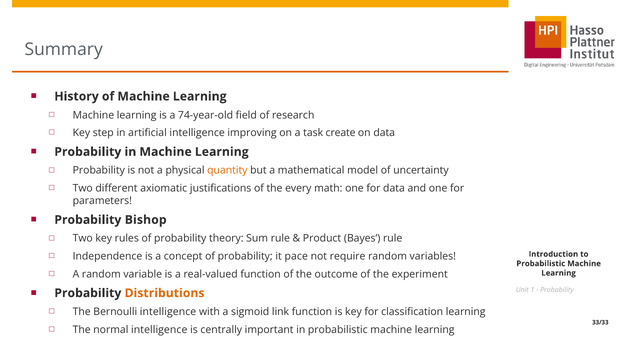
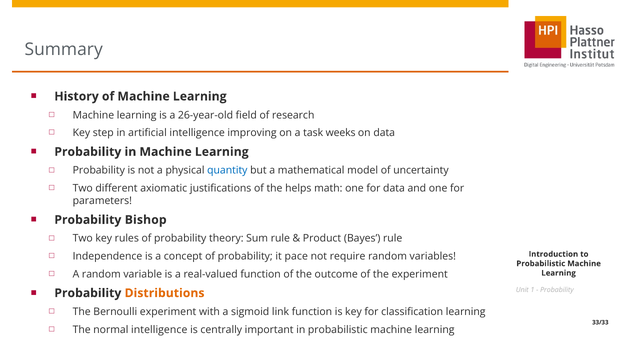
74-year-old: 74-year-old -> 26-year-old (205, 115)
create: create -> weeks (341, 133)
quantity colour: orange -> blue (227, 170)
every: every -> helps (298, 188)
Bernoulli intelligence: intelligence -> experiment (168, 312)
